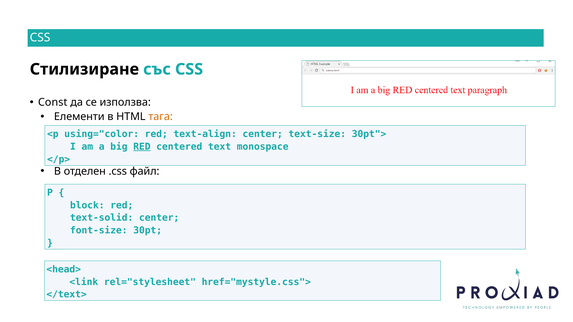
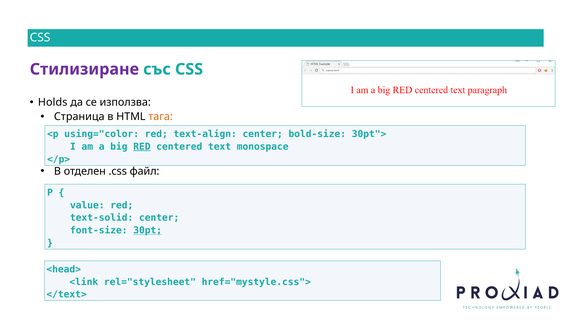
Стилизиране colour: black -> purple (84, 69)
Const: Const -> Holds (53, 102)
Елементи: Елементи -> Страница (79, 117)
text-size: text-size -> bold-size (317, 134)
block: block -> value (87, 205)
30pt underline: none -> present (148, 231)
